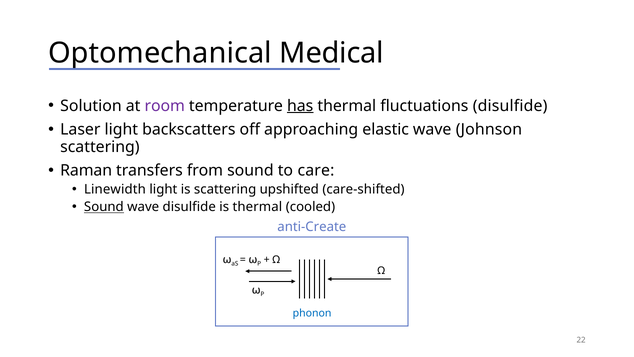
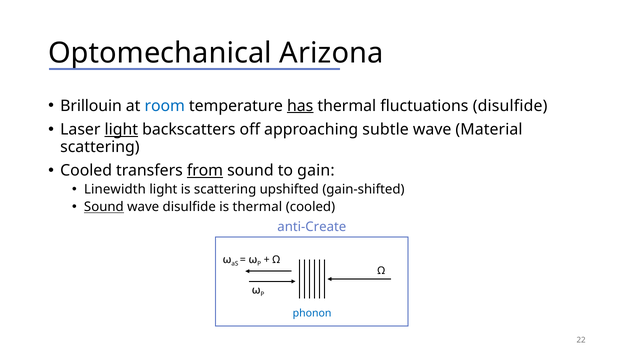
Medical: Medical -> Arizona (331, 53)
Solution: Solution -> Brillouin (91, 106)
room colour: purple -> blue (165, 106)
light underline: none -> present (121, 129)
elastic: elastic -> subtle (386, 129)
Johnson: Johnson -> Material (489, 129)
Raman: Raman -> Cooled (86, 170)
from underline: none -> present (205, 170)
care: care -> gain (316, 170)
care-shifted: care-shifted -> gain-shifted (363, 189)
